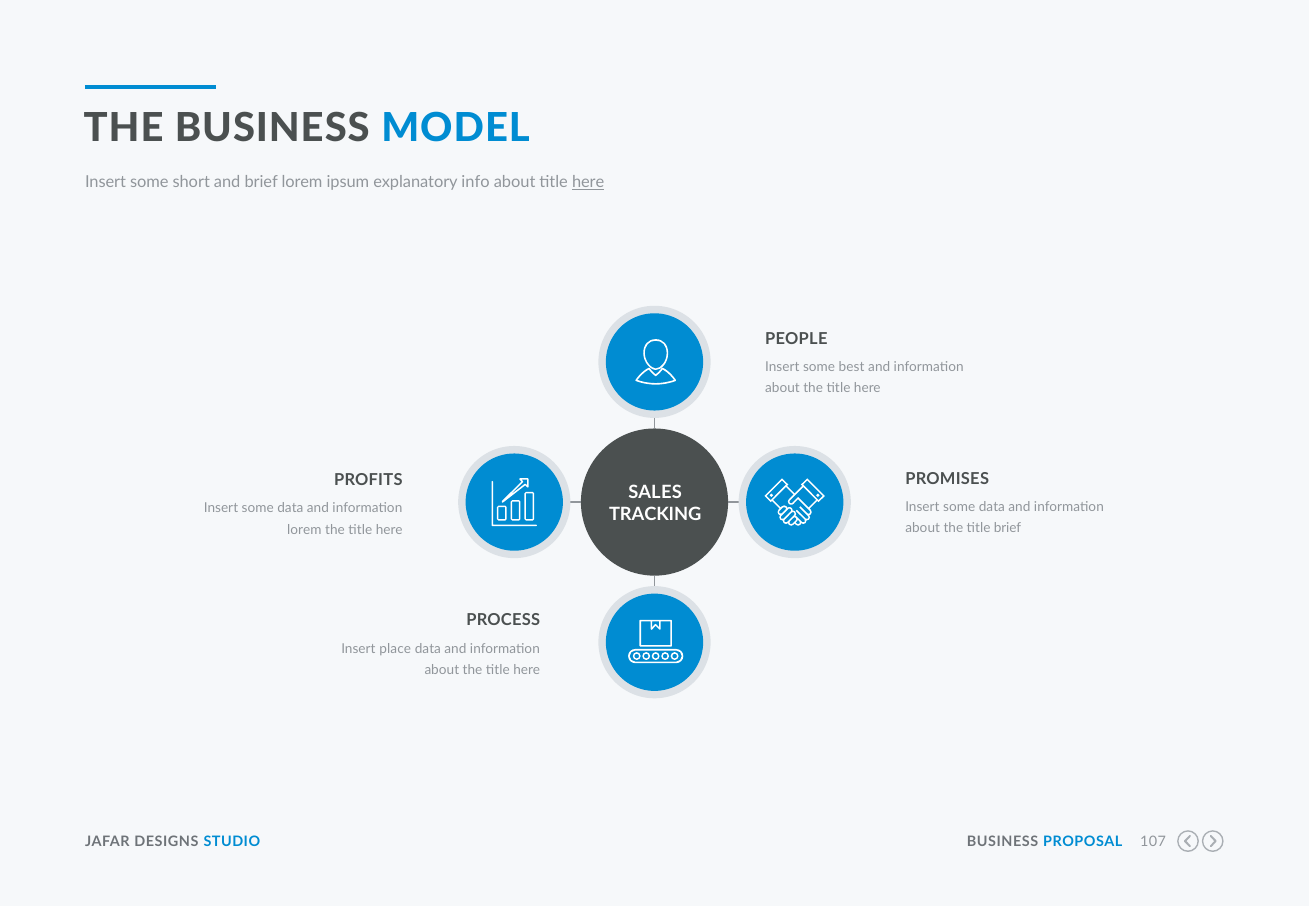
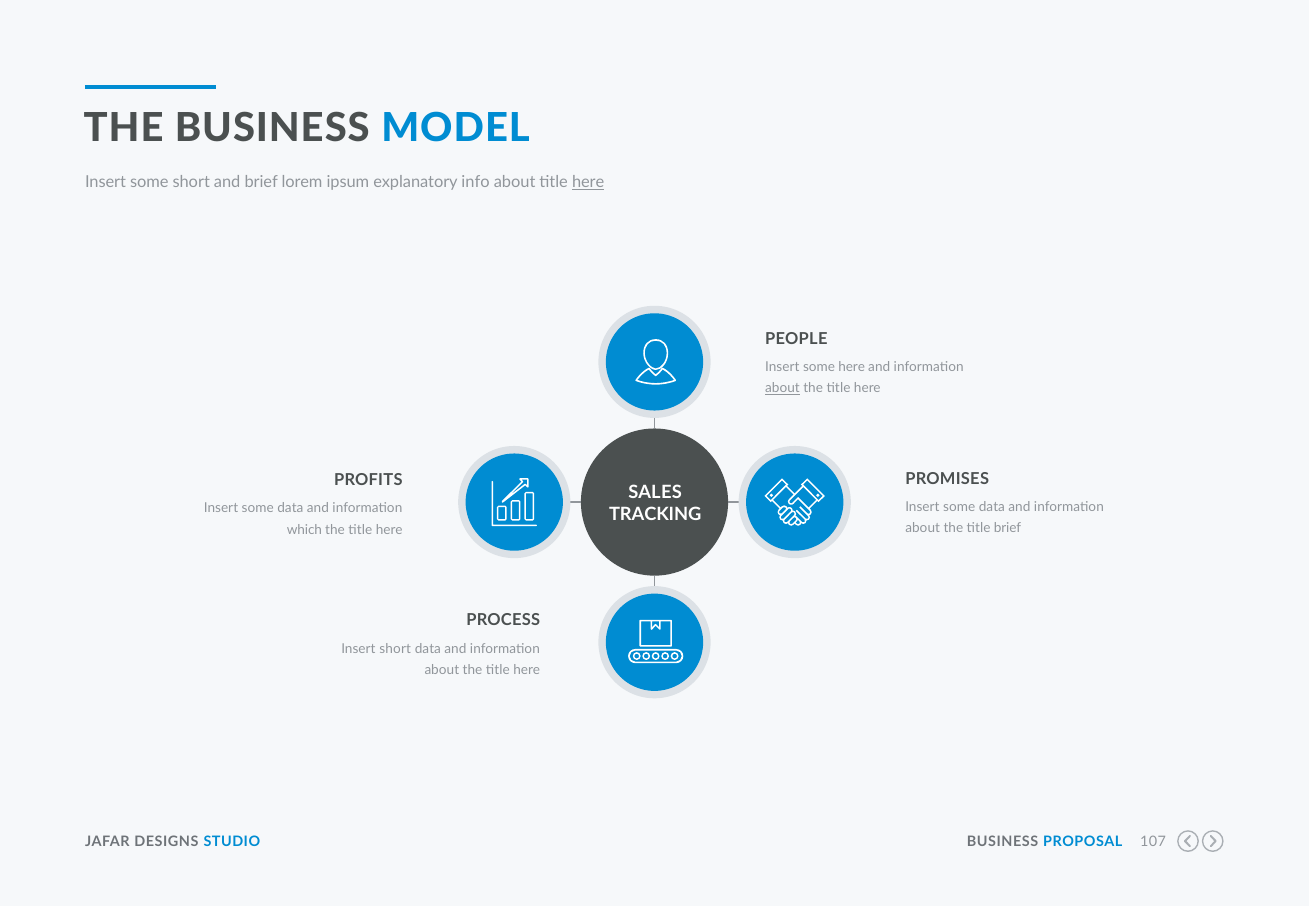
some best: best -> here (852, 367)
about underline: none -> present (782, 388)
lorem: lorem -> which (304, 530)
Insert place: place -> short (395, 649)
